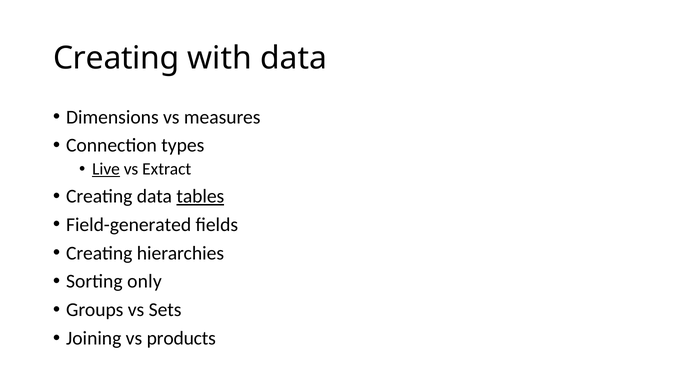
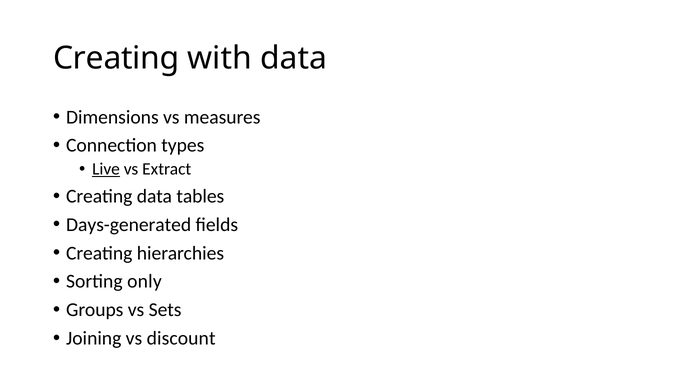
tables underline: present -> none (200, 197)
Field-generated: Field-generated -> Days-generated (129, 225)
products: products -> discount (181, 339)
